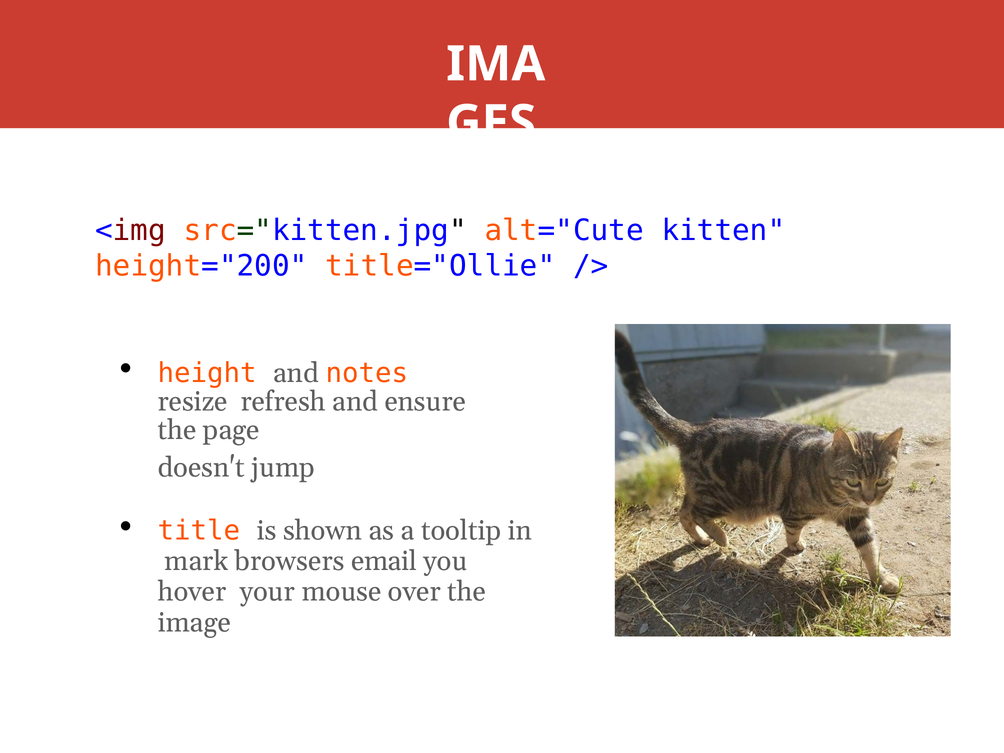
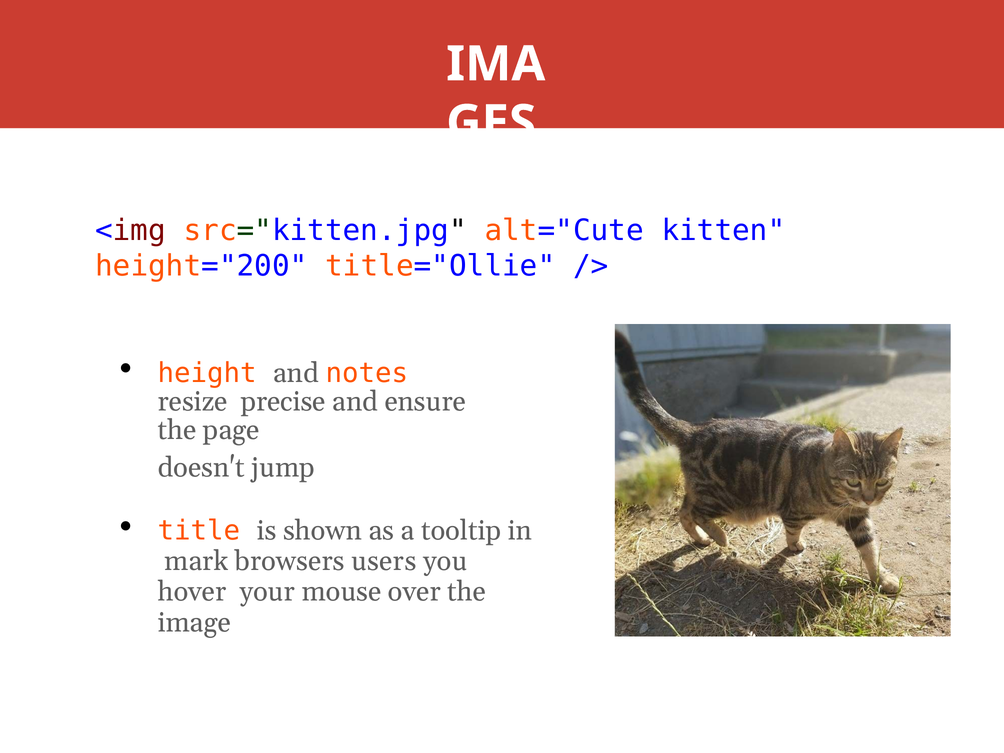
refresh: refresh -> precise (283, 402)
email: email -> users (384, 561)
